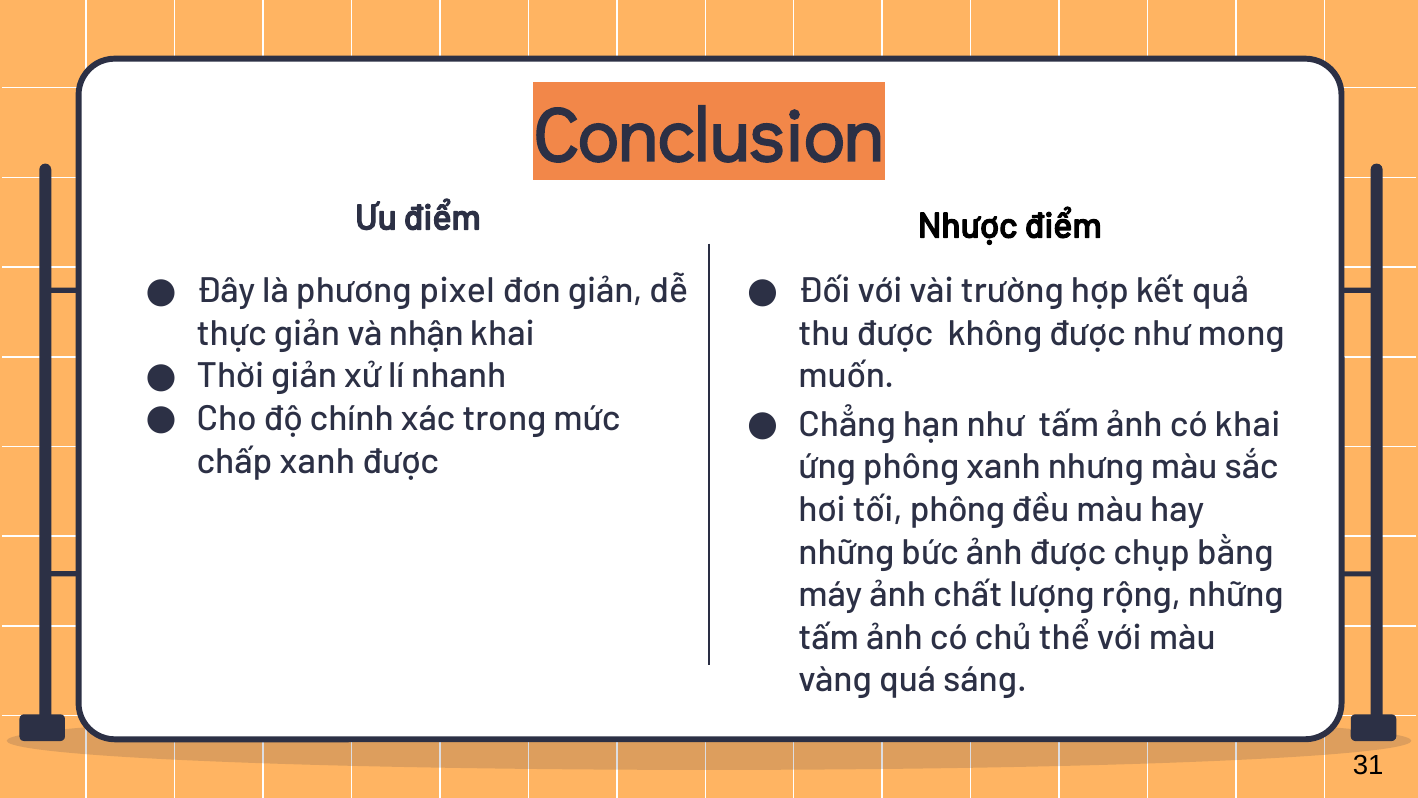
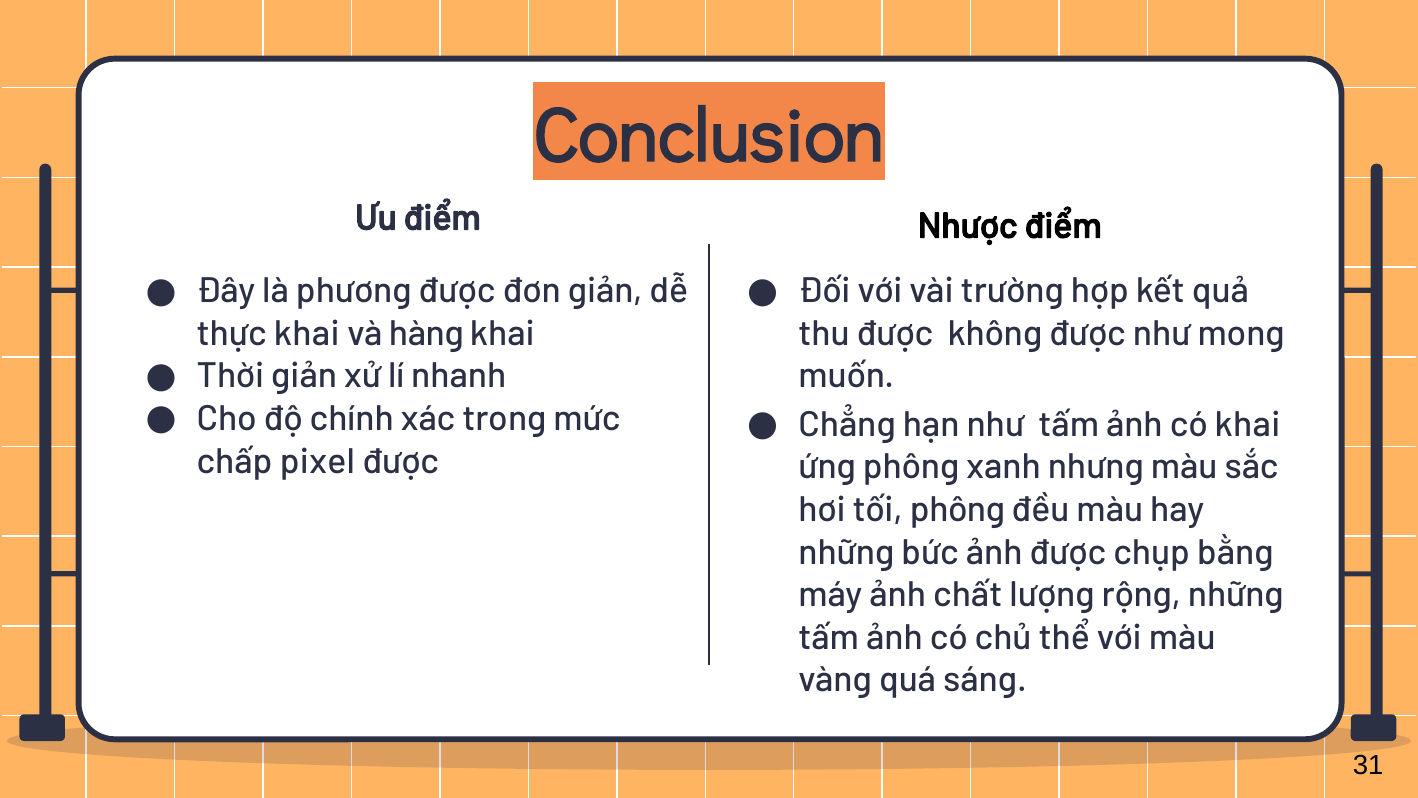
phương pixel: pixel -> được (457, 291)
thực giản: giản -> khai (307, 334)
nhận: nhận -> hàng (426, 334)
chấp xanh: xanh -> pixel (317, 461)
